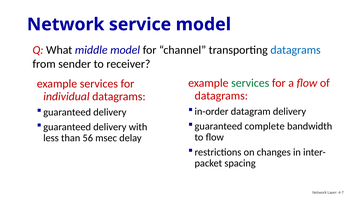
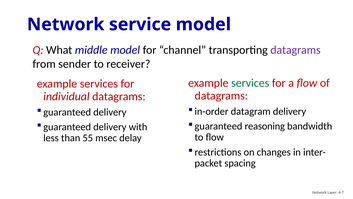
datagrams colour: blue -> purple (296, 50)
complete: complete -> reasoning (265, 126)
56: 56 -> 55 (88, 138)
